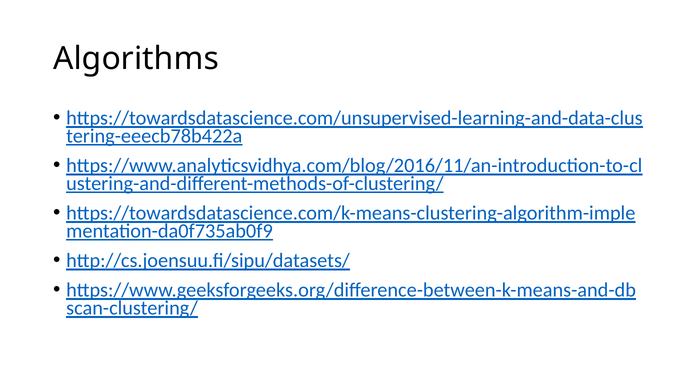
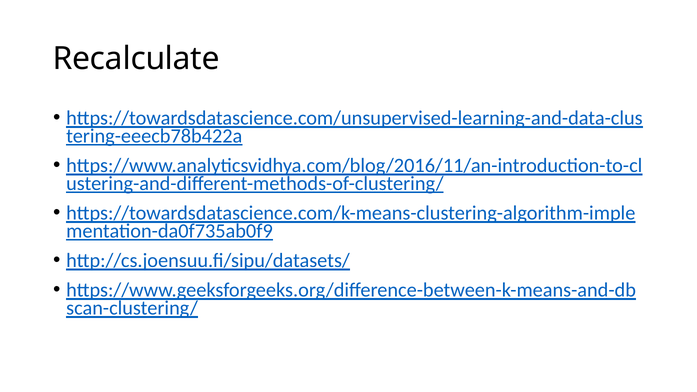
Algorithms: Algorithms -> Recalculate (136, 59)
